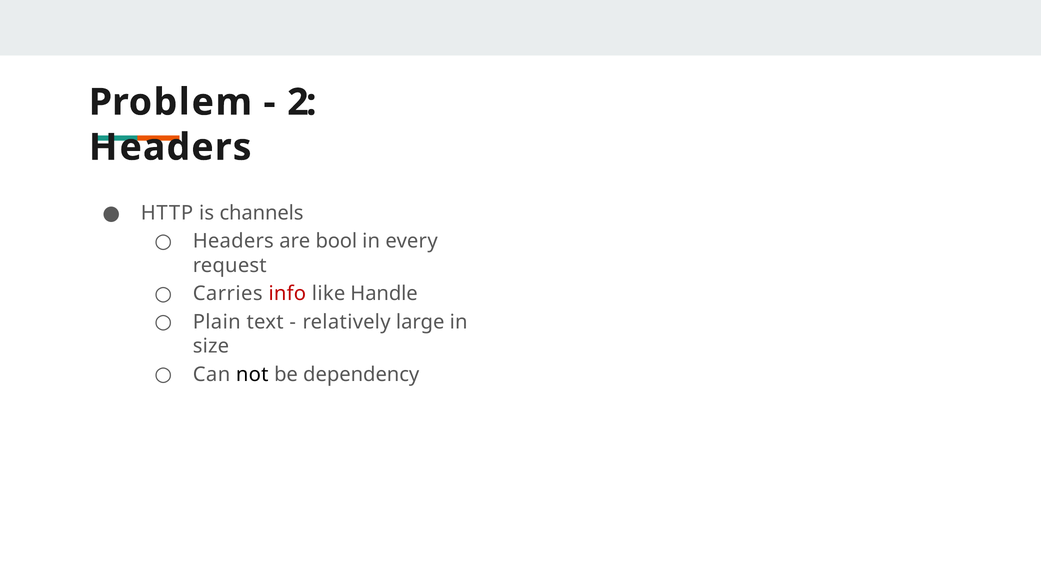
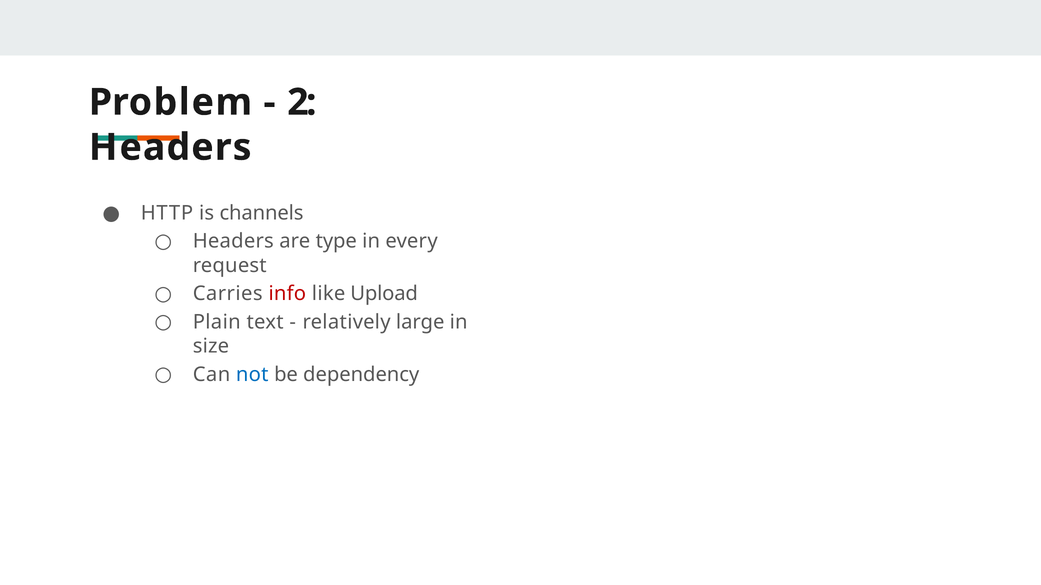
bool: bool -> type (336, 242)
Handle: Handle -> Upload (384, 294)
not colour: black -> blue (252, 375)
